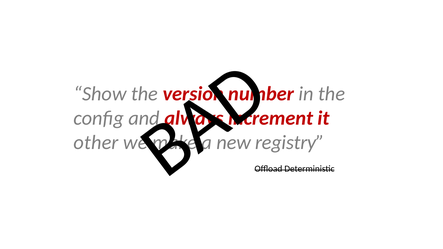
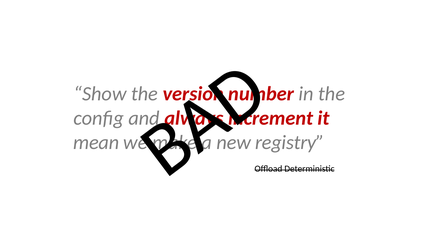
other: other -> mean (96, 142)
